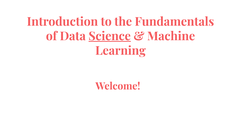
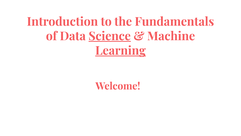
Learning underline: none -> present (121, 51)
